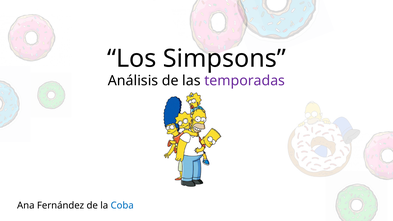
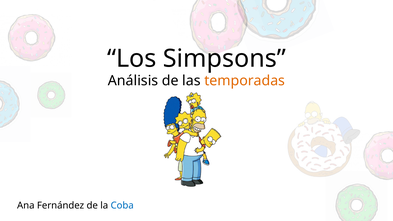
temporadas colour: purple -> orange (245, 81)
